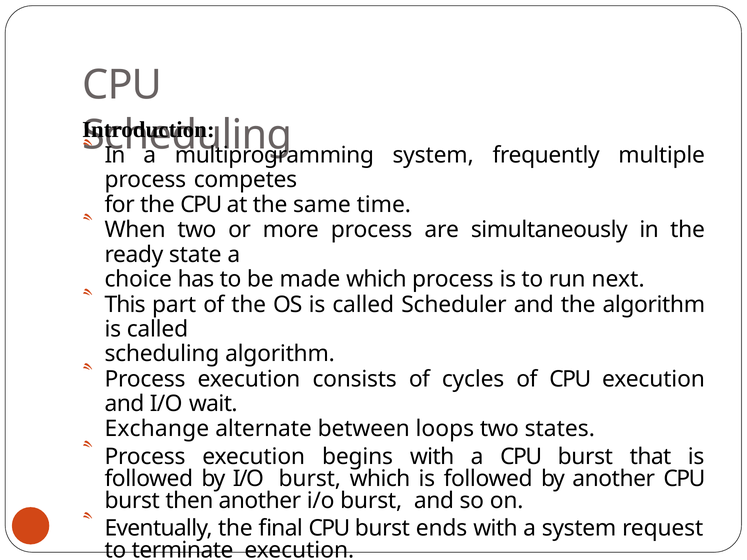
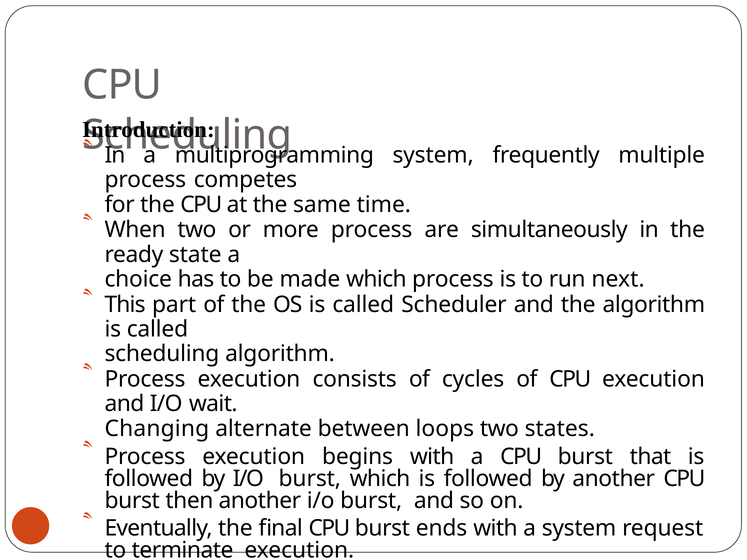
Exchange: Exchange -> Changing (157, 429)
